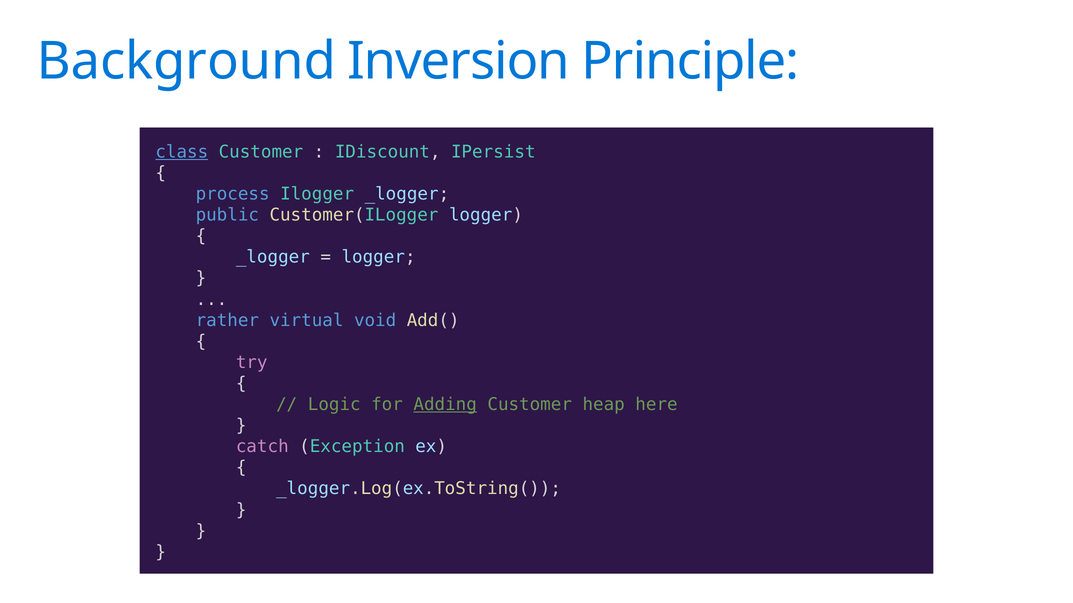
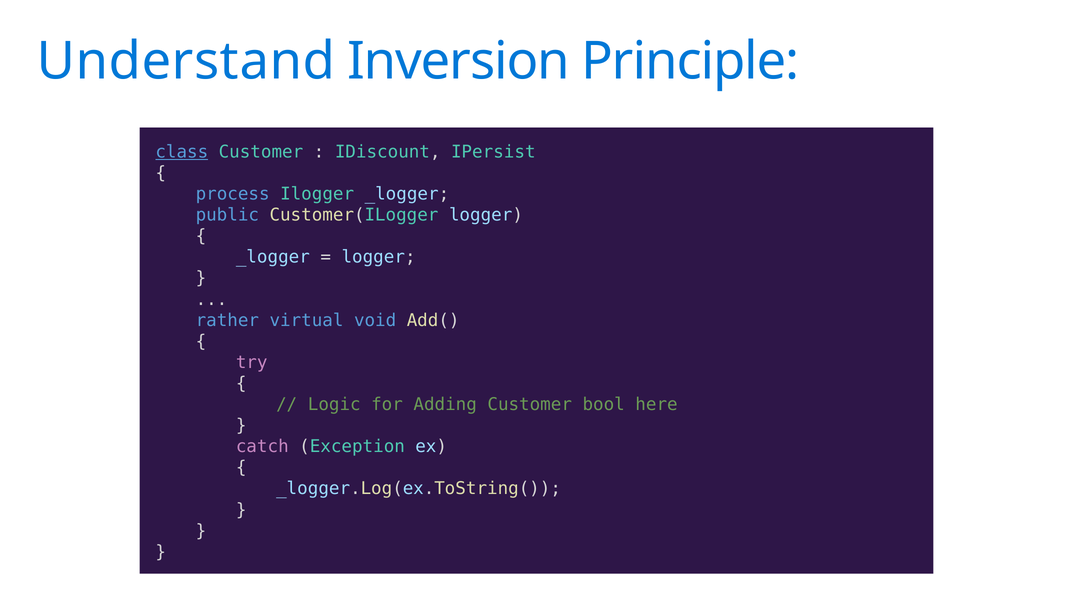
Background: Background -> Understand (186, 62)
Adding underline: present -> none (445, 405)
heap: heap -> bool (604, 405)
